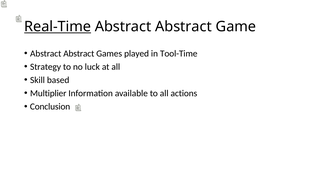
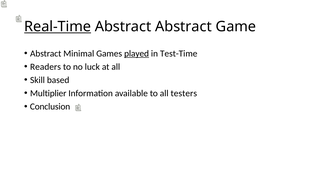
Abstract: Abstract -> Minimal (79, 54)
played underline: none -> present (137, 54)
Tool-Time: Tool-Time -> Test-Time (179, 54)
Strategy: Strategy -> Readers (46, 67)
actions: actions -> testers (184, 93)
